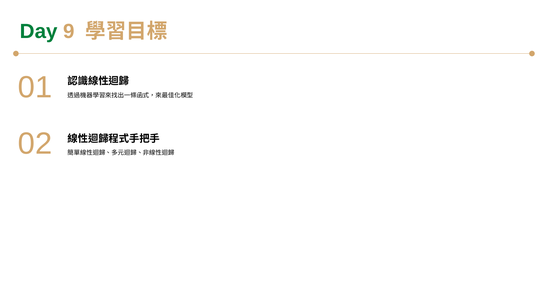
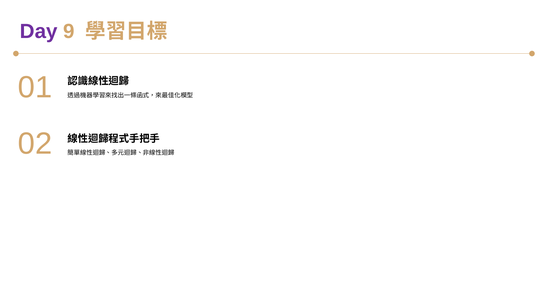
Day colour: green -> purple (39, 31)
